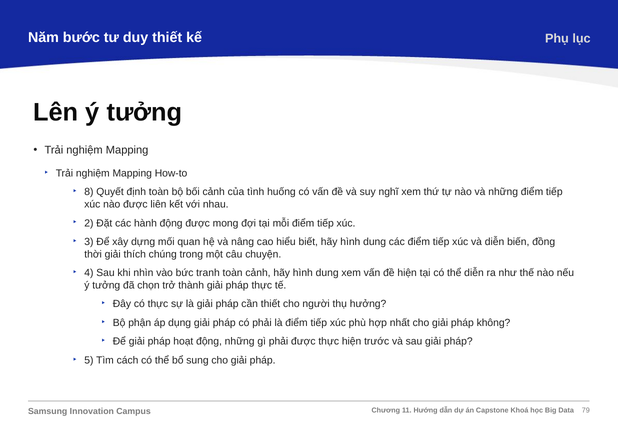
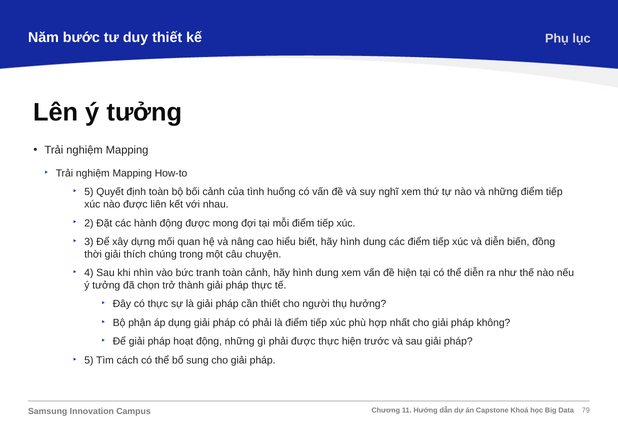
8: 8 -> 5 (89, 192)
